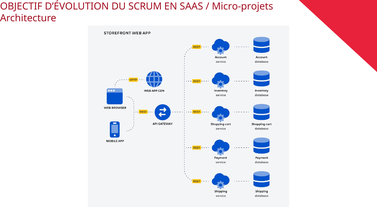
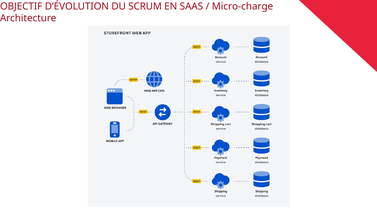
Micro-projets: Micro-projets -> Micro-charge (242, 6)
